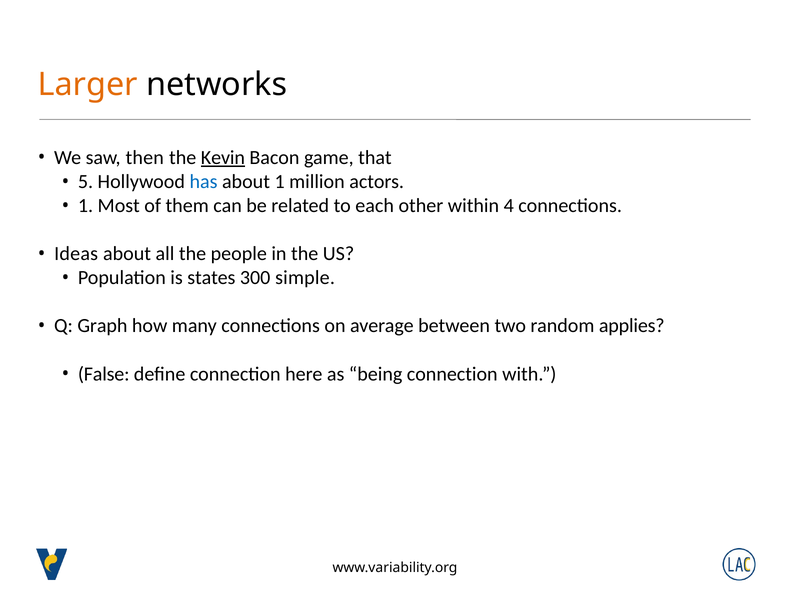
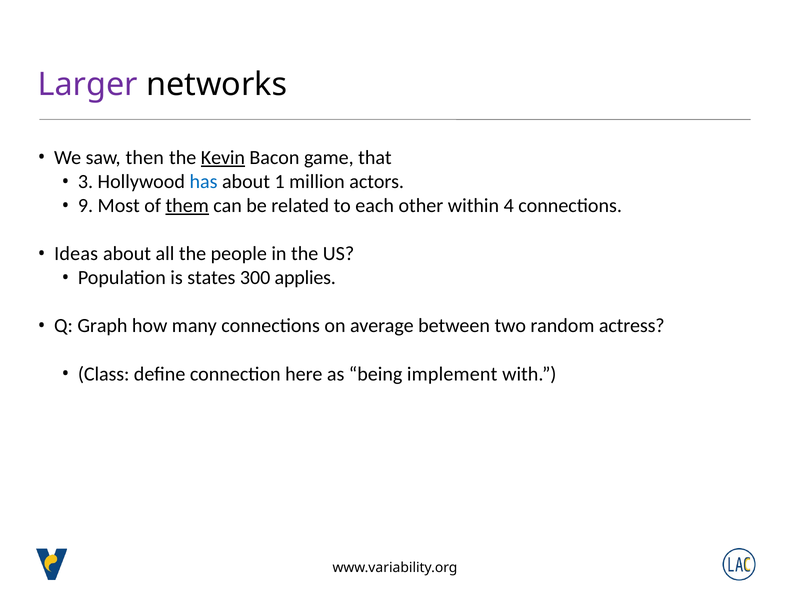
Larger colour: orange -> purple (88, 85)
5: 5 -> 3 (86, 182)
1: 1 -> 9 (86, 206)
them underline: none -> present (187, 206)
simple: simple -> applies (305, 278)
applies: applies -> actress (632, 326)
False: False -> Class (104, 374)
being connection: connection -> implement (452, 374)
